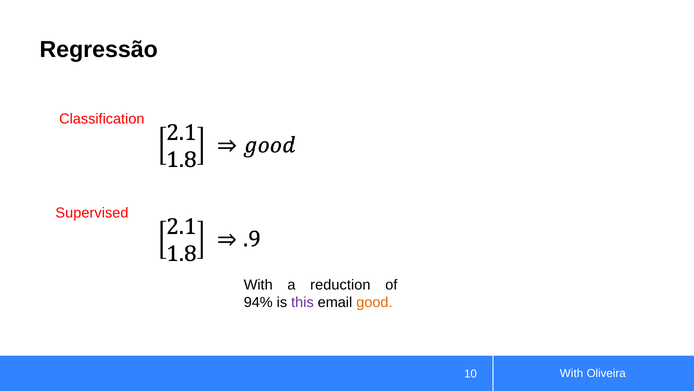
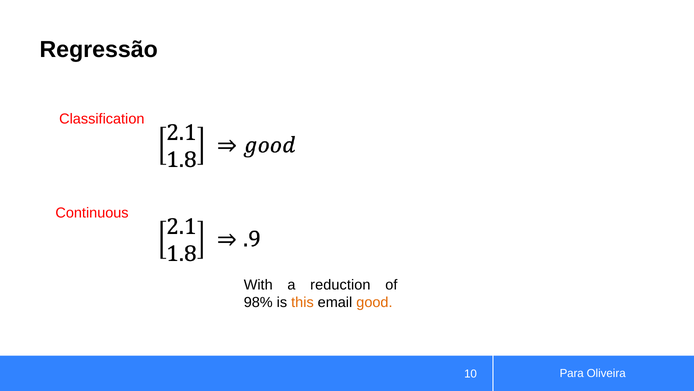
Supervised: Supervised -> Continuous (92, 212)
94%: 94% -> 98% (258, 302)
this colour: purple -> orange (302, 302)
With: With -> Para (572, 373)
